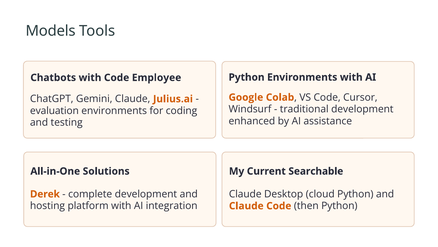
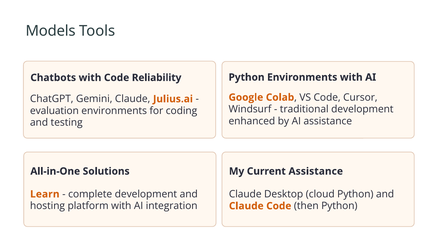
Employee: Employee -> Reliability (157, 77)
Current Searchable: Searchable -> Assistance (316, 171)
Derek: Derek -> Learn (45, 194)
